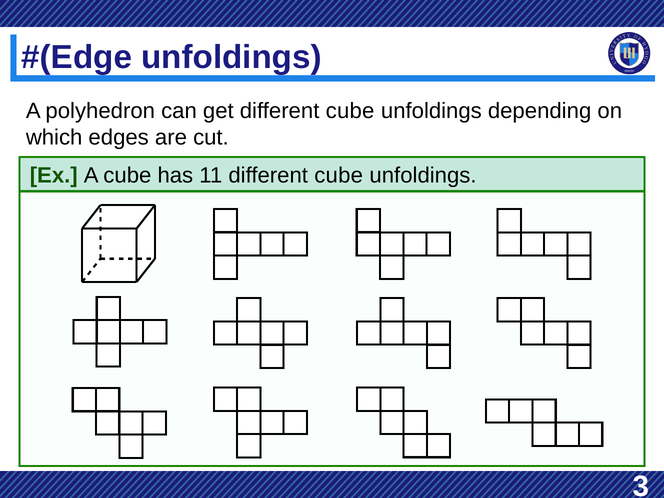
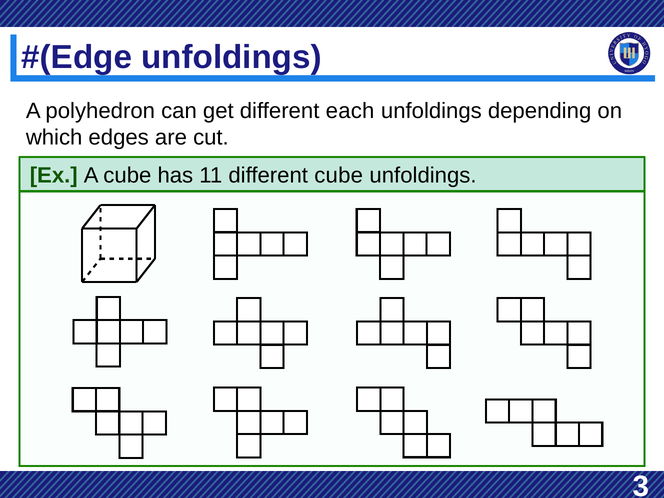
get different cube: cube -> each (350, 111)
